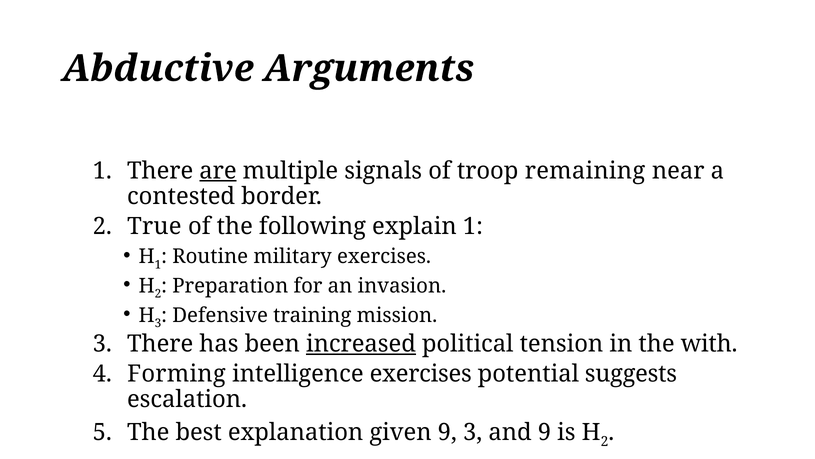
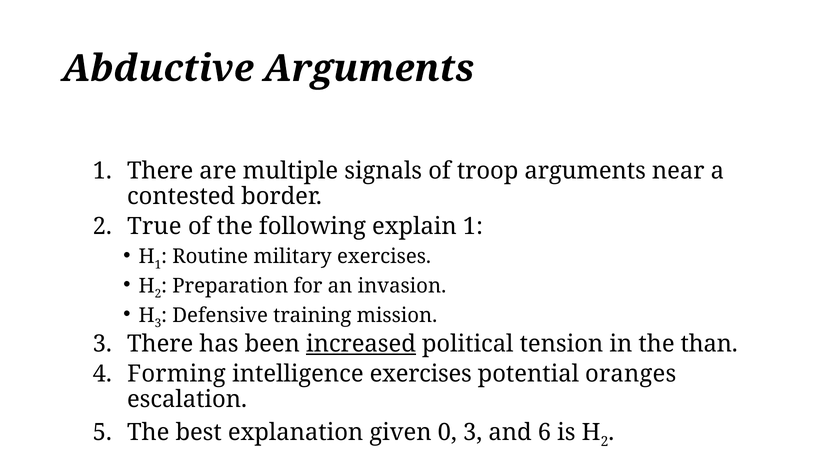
are underline: present -> none (218, 170)
troop remaining: remaining -> arguments (585, 170)
with: with -> than (709, 344)
suggests: suggests -> oranges (631, 373)
given 9: 9 -> 0 (447, 432)
and 9: 9 -> 6 (544, 432)
